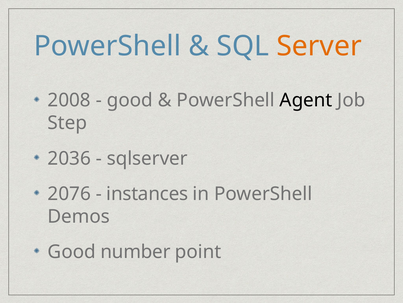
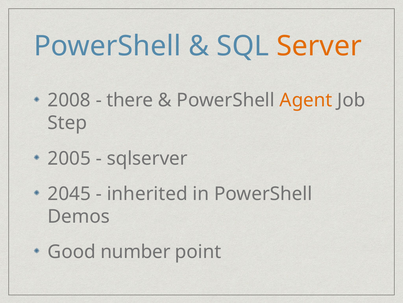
good: good -> there (130, 100)
Agent colour: black -> orange (306, 100)
2036: 2036 -> 2005 (69, 158)
2076: 2076 -> 2045 (69, 193)
instances: instances -> inherited (147, 193)
